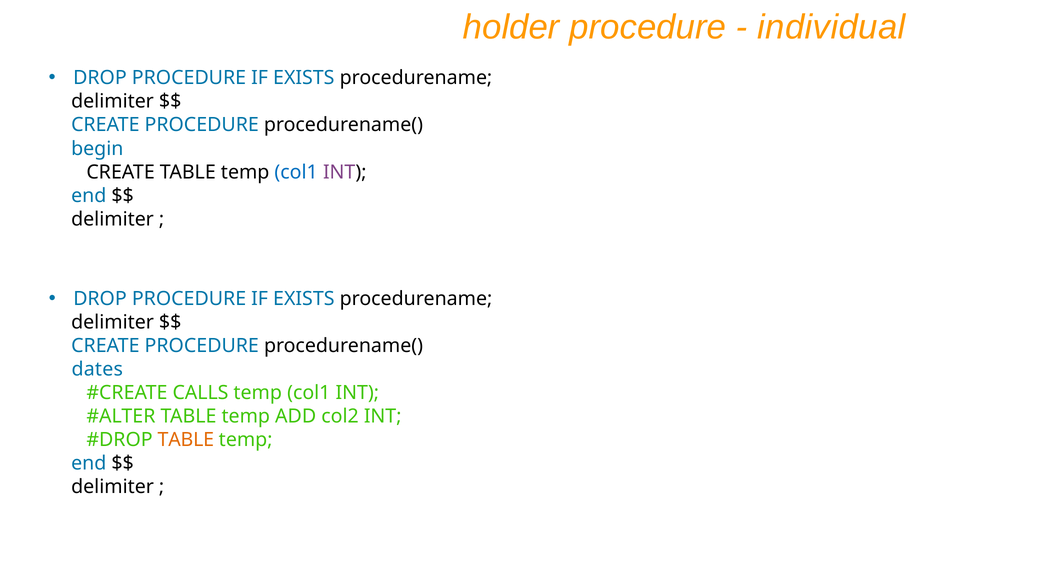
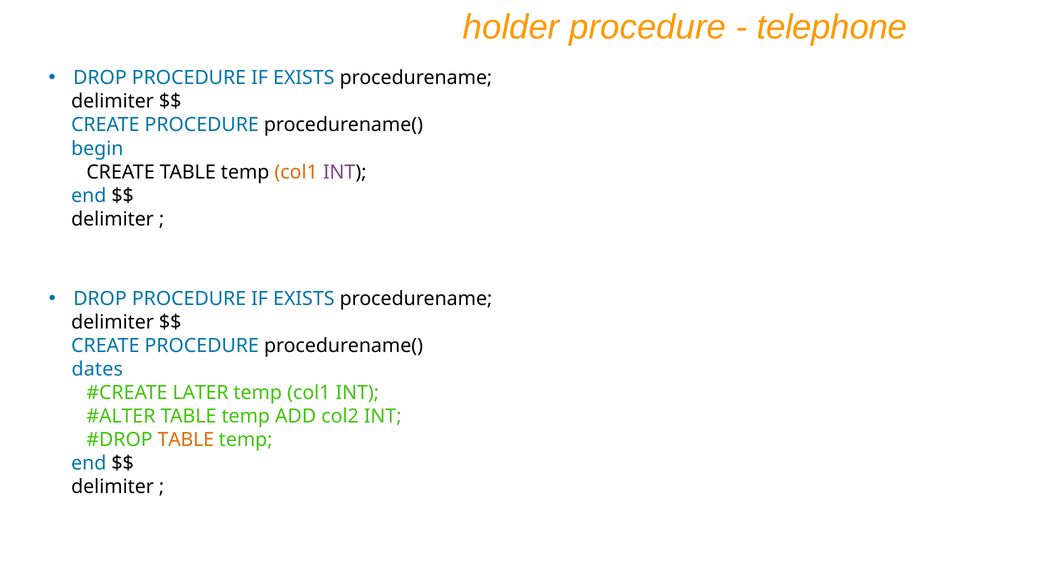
individual: individual -> telephone (832, 27)
col1 colour: blue -> orange (296, 172)
CALLS: CALLS -> LATER (201, 393)
